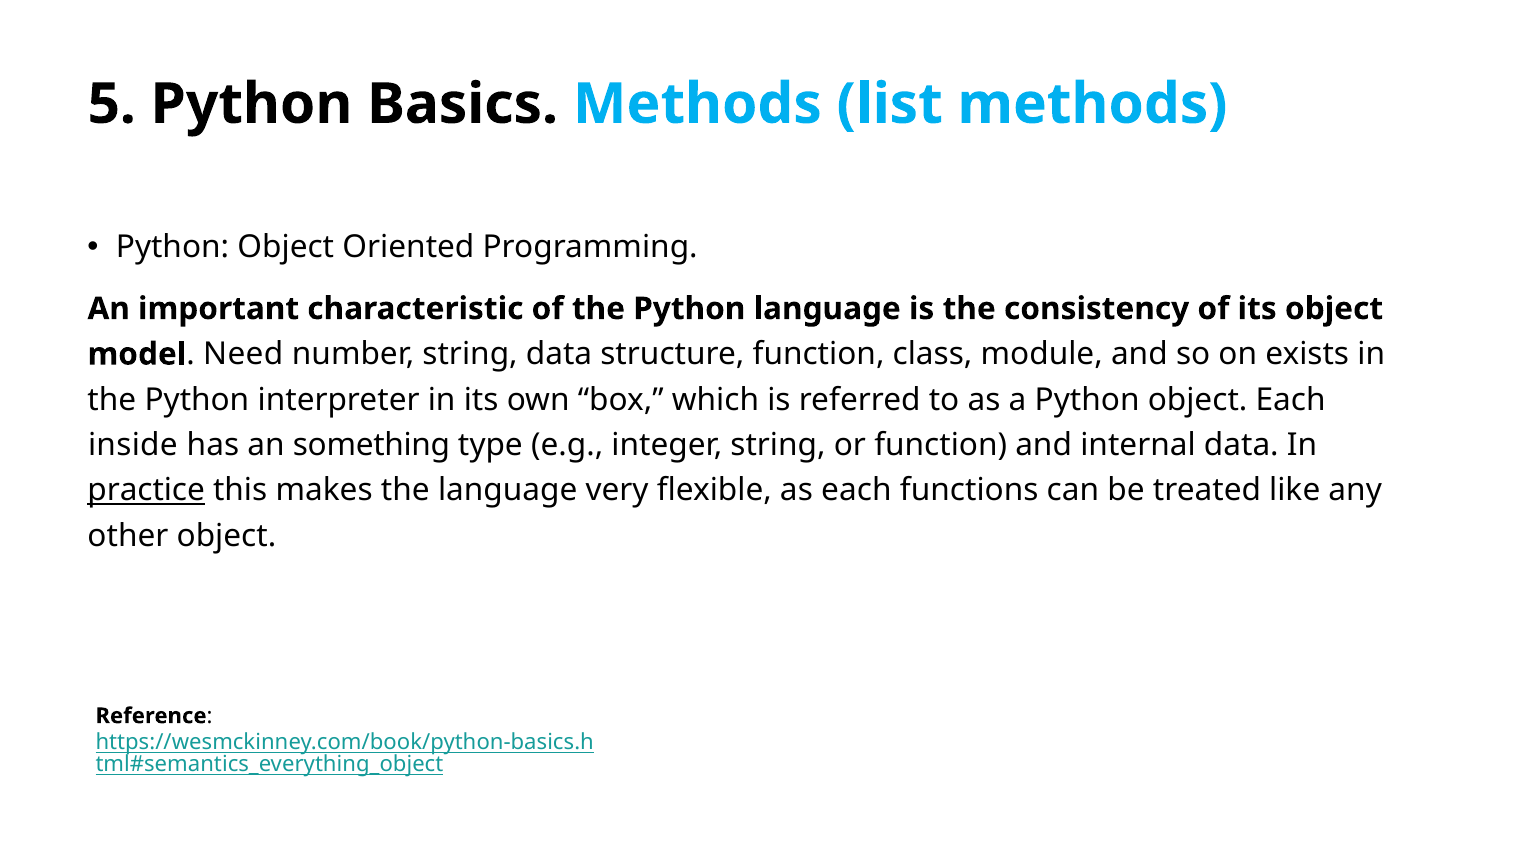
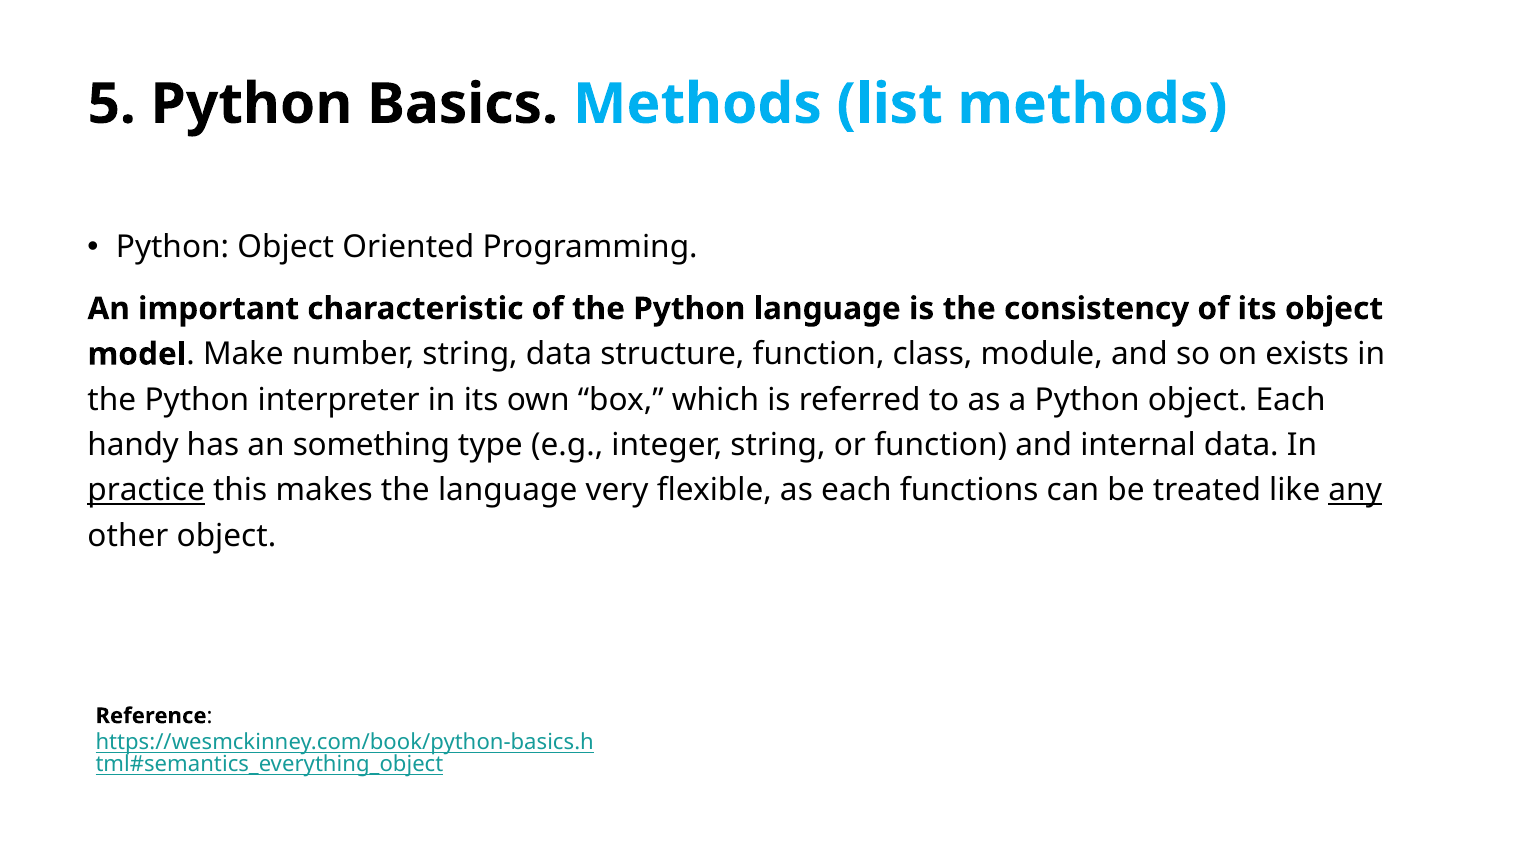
Need: Need -> Make (243, 354)
inside: inside -> handy (133, 445)
any underline: none -> present (1355, 491)
